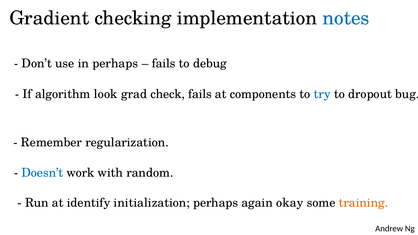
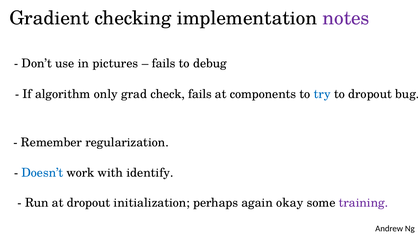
notes colour: blue -> purple (346, 18)
in perhaps: perhaps -> pictures (115, 64)
look: look -> only (106, 94)
random: random -> identify (150, 173)
at identify: identify -> dropout (89, 203)
training colour: orange -> purple (364, 203)
